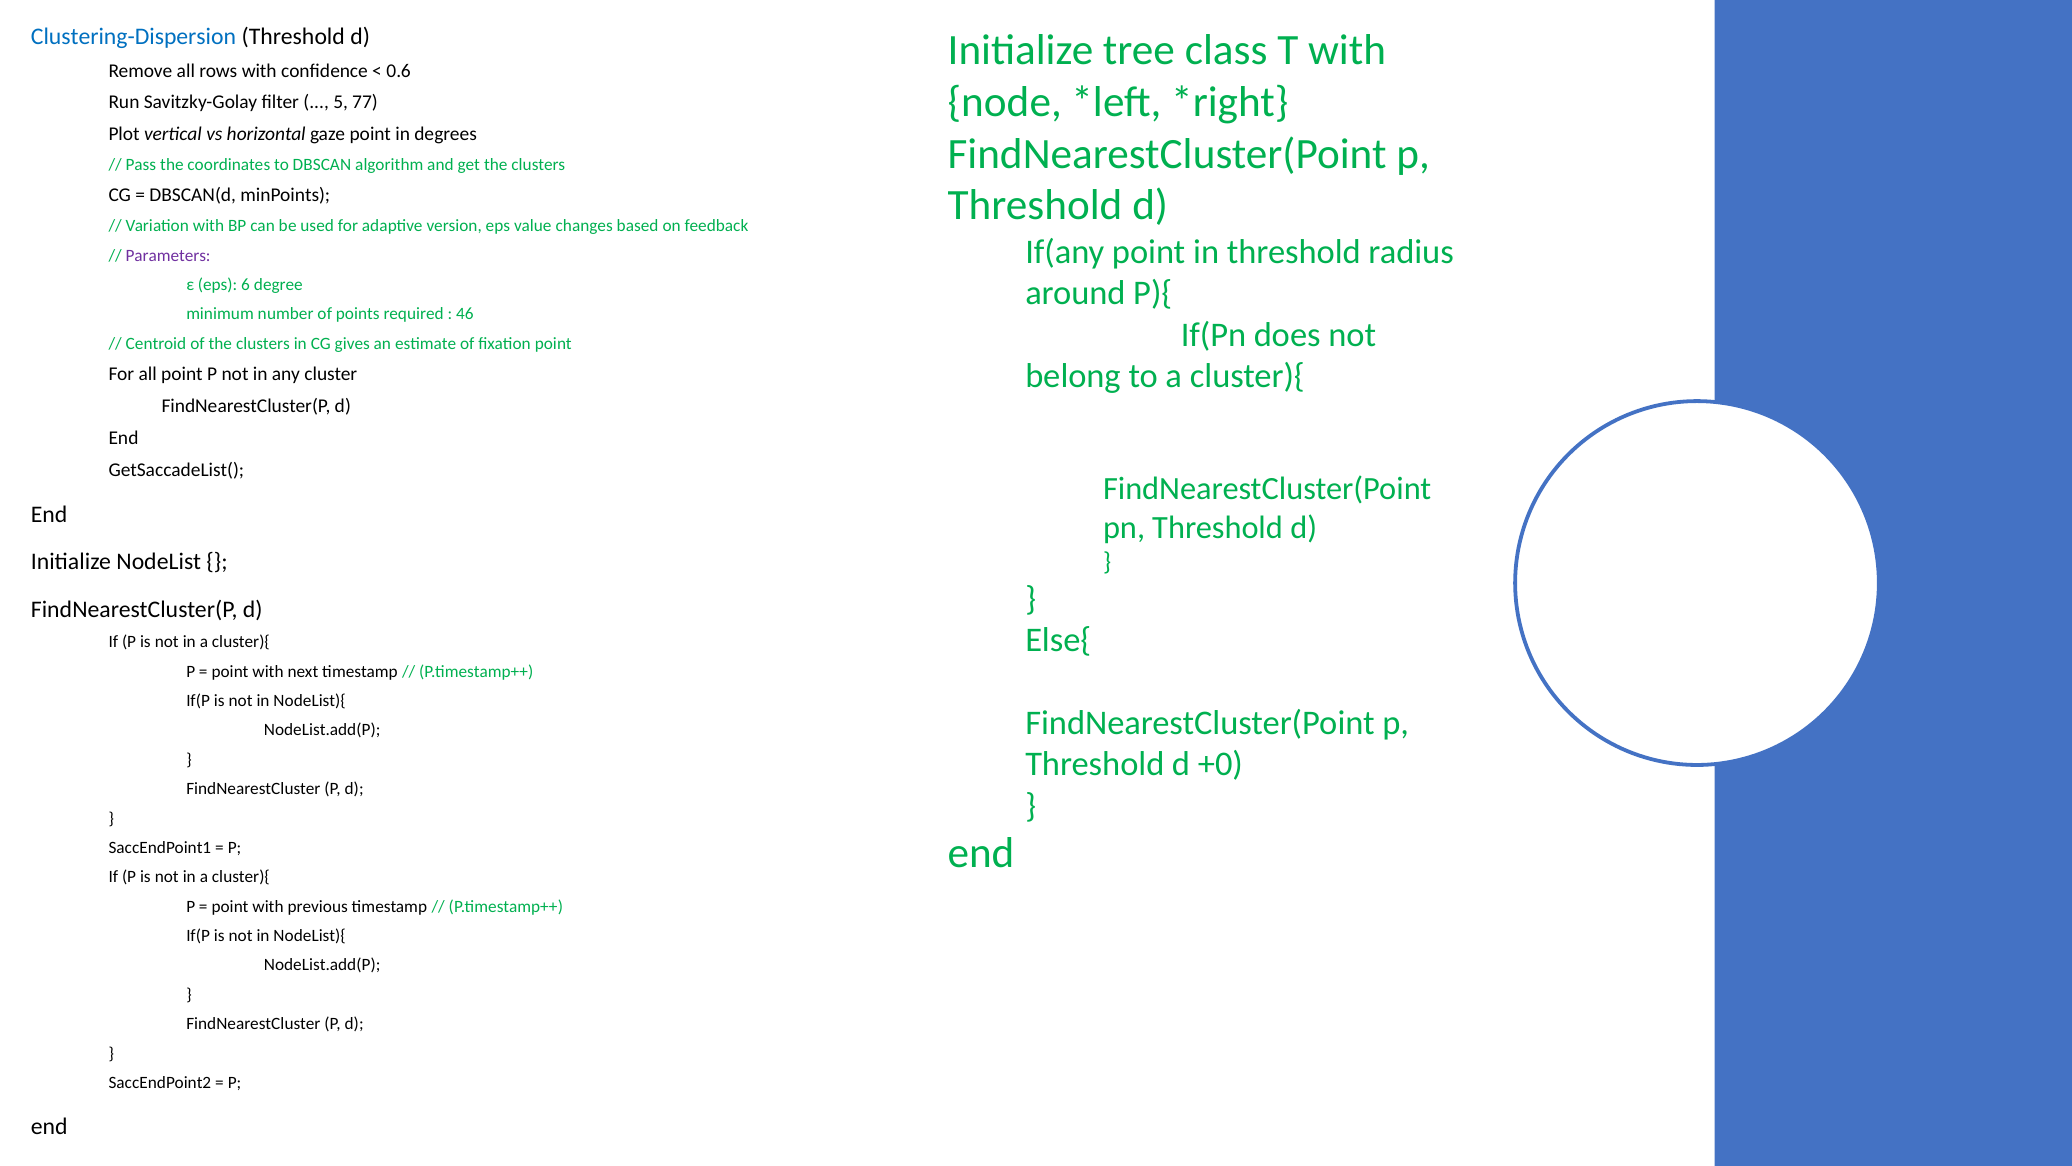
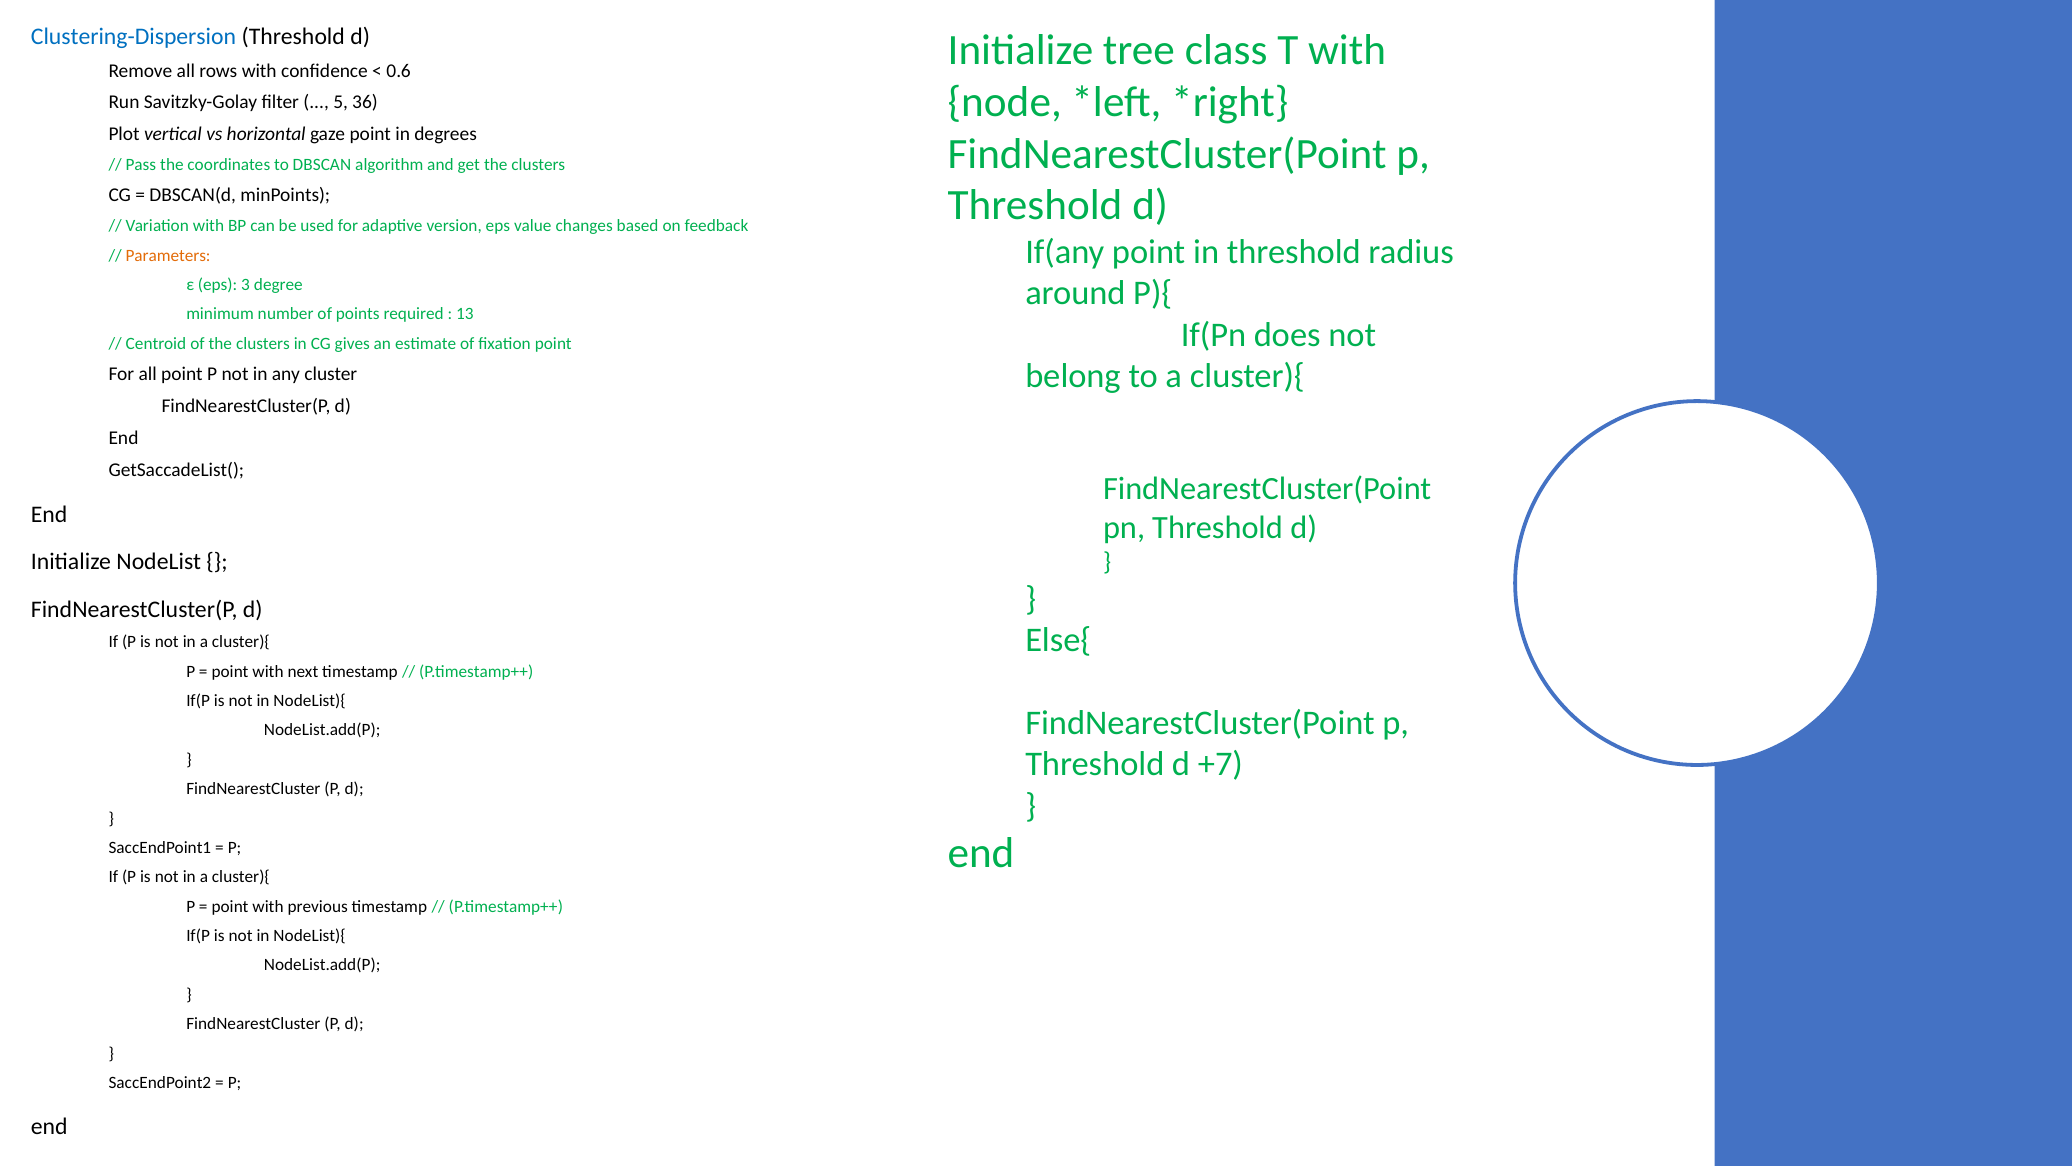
77: 77 -> 36 (365, 102)
Parameters colour: purple -> orange (168, 255)
6: 6 -> 3 (245, 285)
46: 46 -> 13 (465, 314)
+0: +0 -> +7 (1220, 764)
